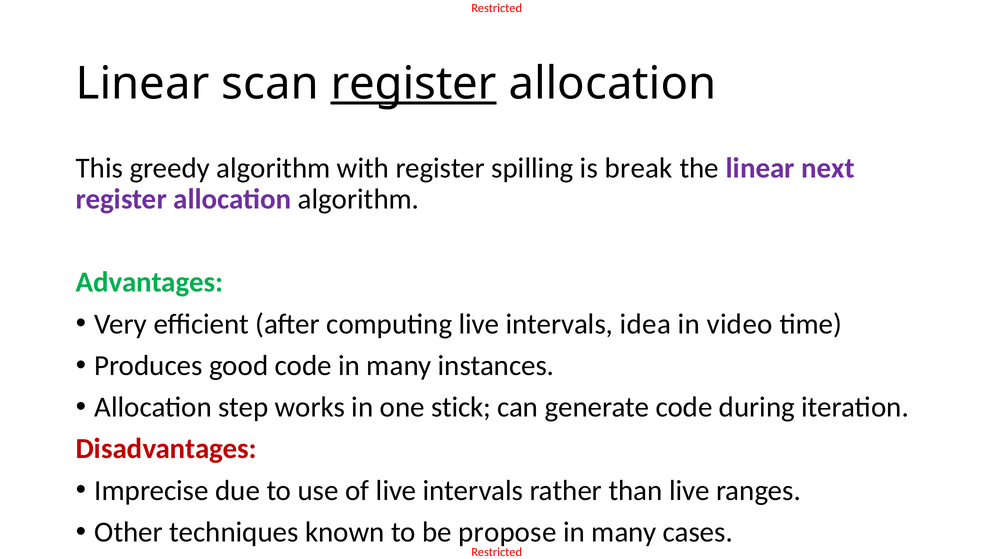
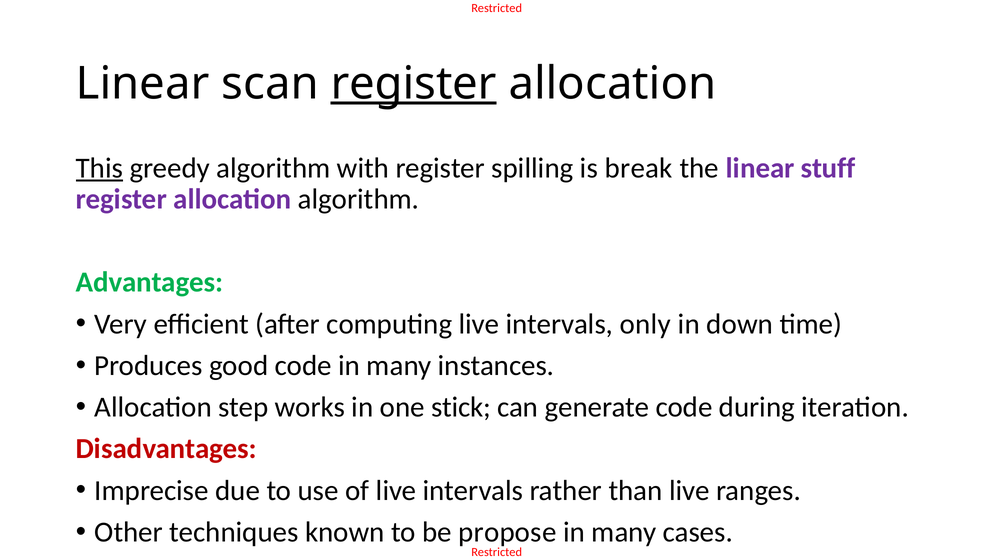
This underline: none -> present (99, 168)
next: next -> stuff (828, 168)
idea: idea -> only (645, 324)
video: video -> down (740, 324)
